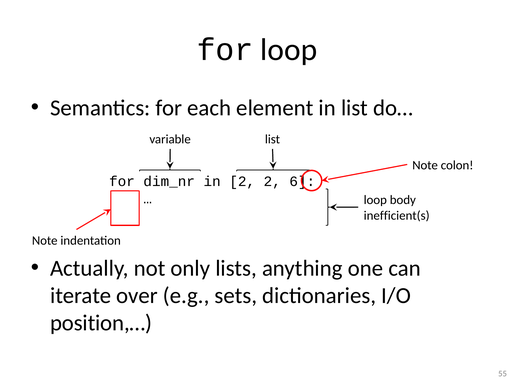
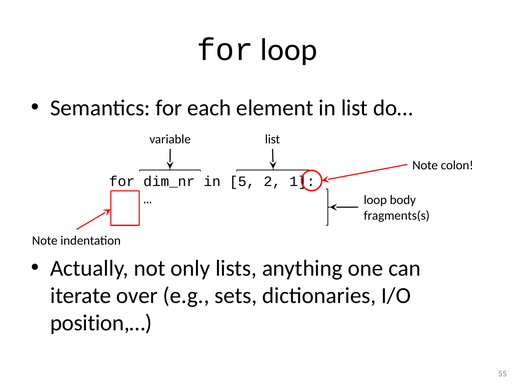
in 2: 2 -> 5 (242, 181)
6: 6 -> 1 (302, 181)
inefficient(s: inefficient(s -> fragments(s (397, 215)
